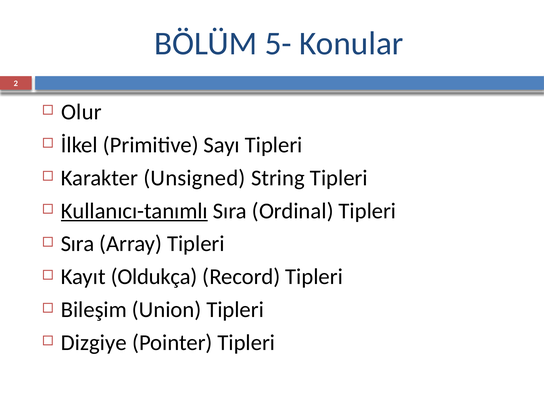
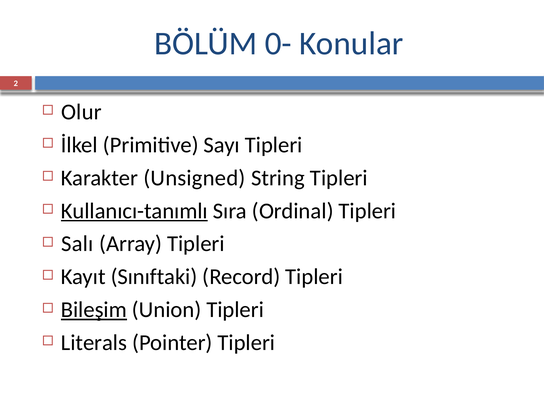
5-: 5- -> 0- (278, 43)
Sıra: Sıra -> Salı (77, 244)
Oldukça: Oldukça -> Sınıftaki (154, 277)
Bileşim underline: none -> present (94, 310)
Dizgiye: Dizgiye -> Literals (94, 343)
